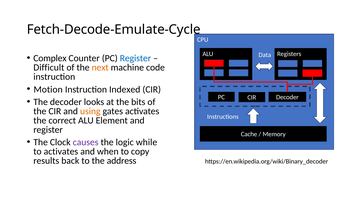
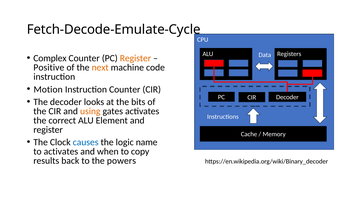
Register colour: blue -> orange (135, 58)
Difficult: Difficult -> Positive (49, 68)
Instruction Indexed: Indexed -> Counter (125, 89)
causes colour: purple -> blue (86, 142)
while: while -> name (147, 142)
address: address -> powers (121, 161)
